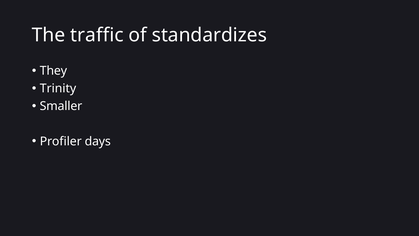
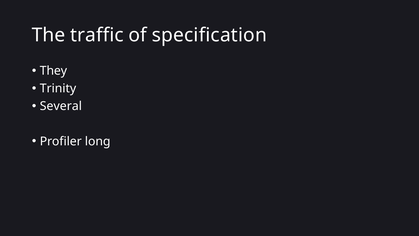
standardizes: standardizes -> specification (209, 35)
Smaller: Smaller -> Several (61, 106)
days: days -> long (98, 141)
